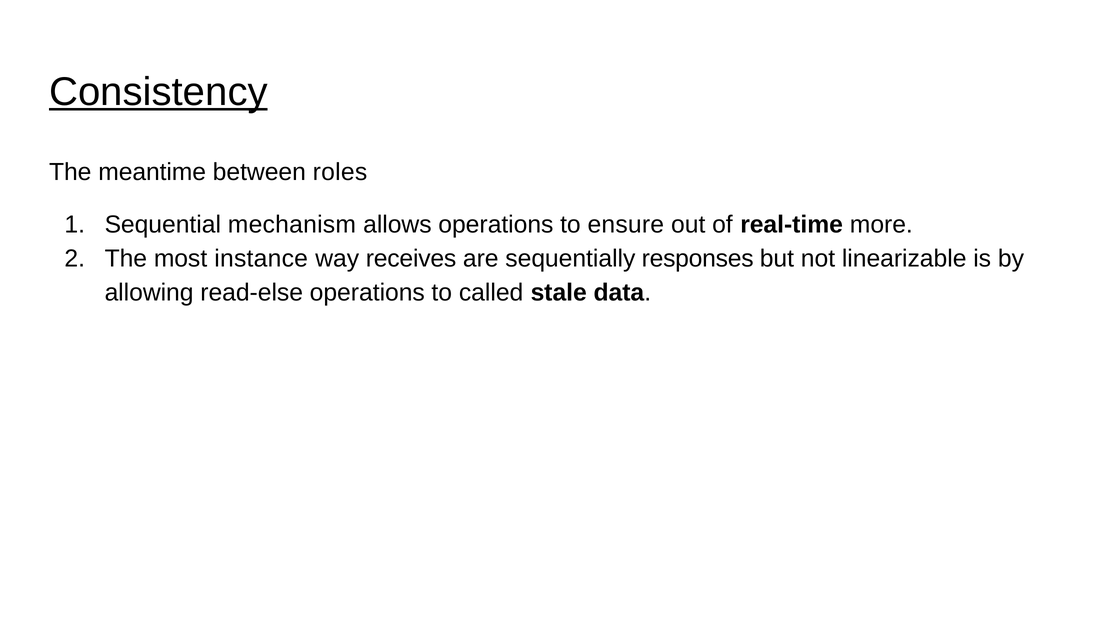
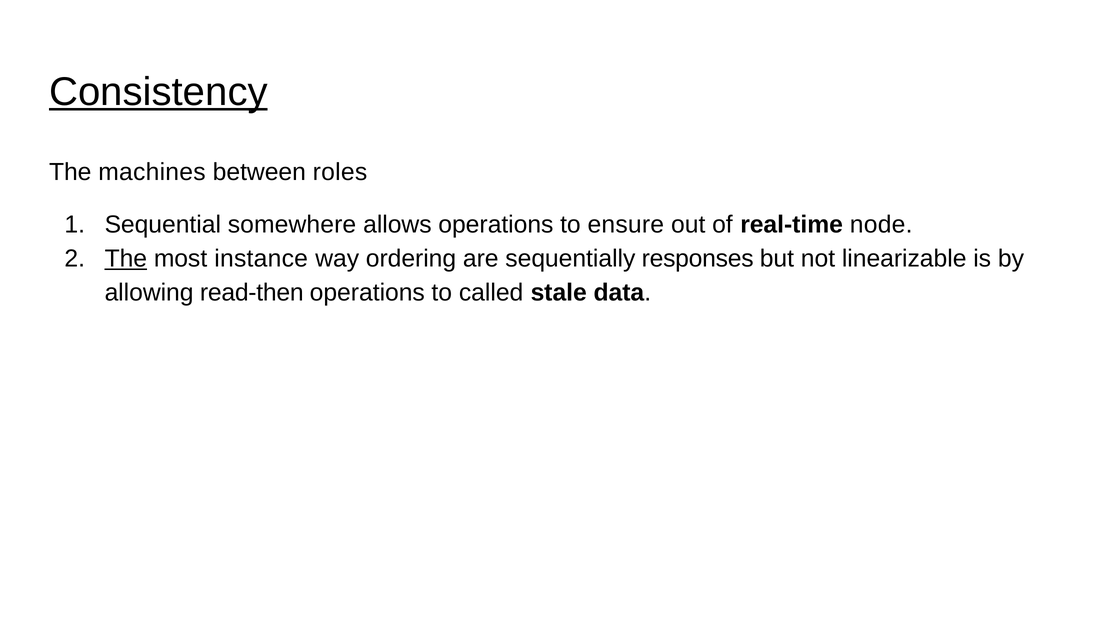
meantime: meantime -> machines (152, 172)
mechanism: mechanism -> somewhere (292, 225)
more: more -> node (881, 225)
The underline: none -> present (126, 259)
receives: receives -> ordering (411, 259)
read-else: read-else -> read-then (252, 293)
